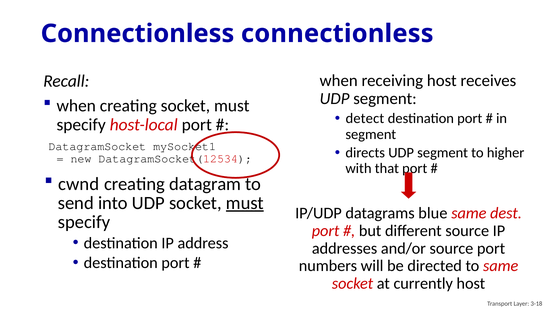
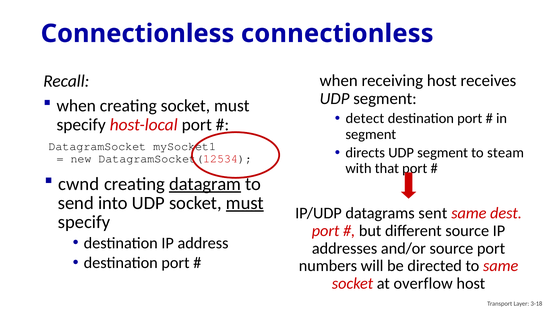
higher: higher -> steam (506, 152)
datagram underline: none -> present (205, 184)
blue: blue -> sent (433, 213)
currently: currently -> overflow (423, 283)
